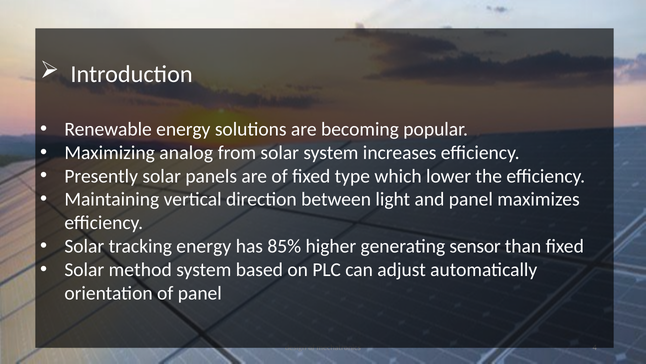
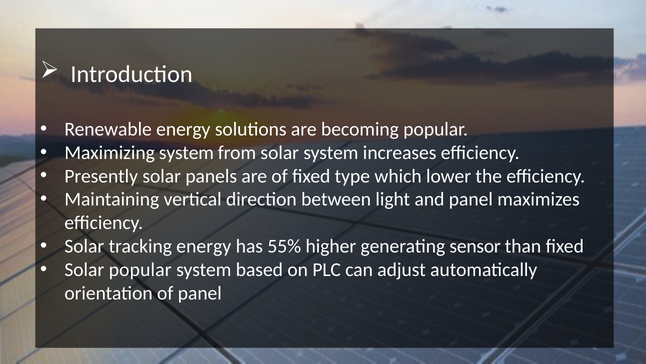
Maximizing analog: analog -> system (186, 152)
85%: 85% -> 55% (284, 246)
Solar method: method -> popular (140, 269)
